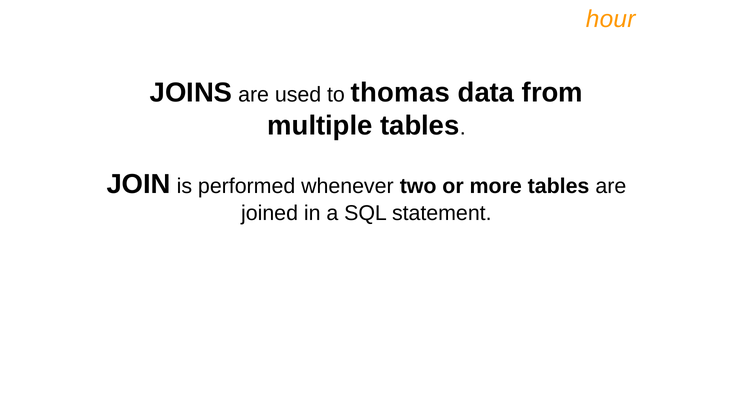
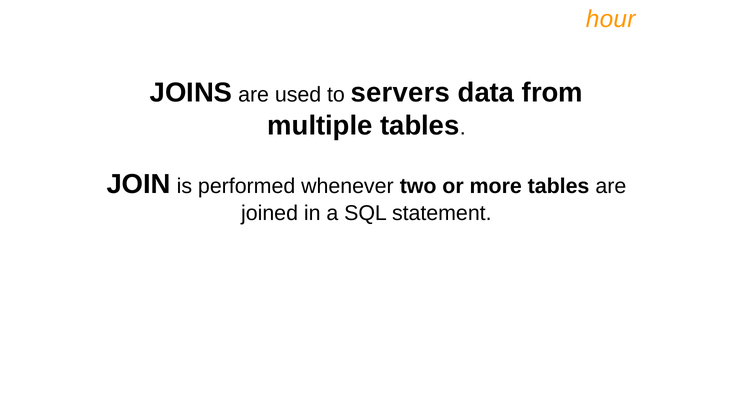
thomas: thomas -> servers (400, 93)
